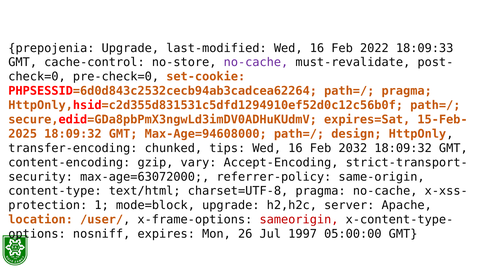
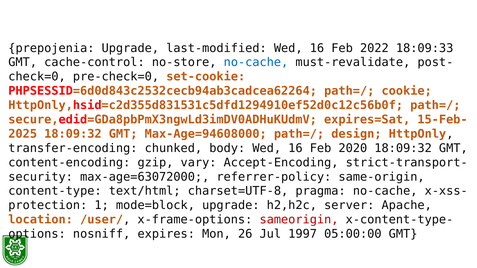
no-cache colour: purple -> blue (256, 62)
path=/ pragma: pragma -> cookie (407, 91)
tips: tips -> body (227, 148)
2032: 2032 -> 2020 (353, 148)
